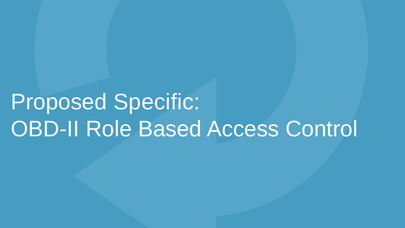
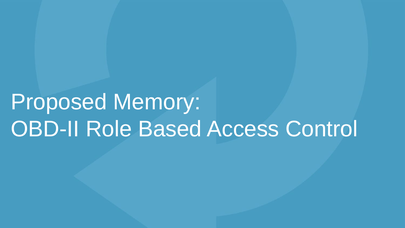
Specific: Specific -> Memory (157, 102)
